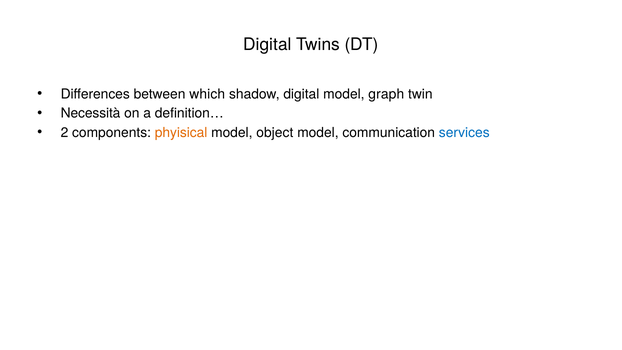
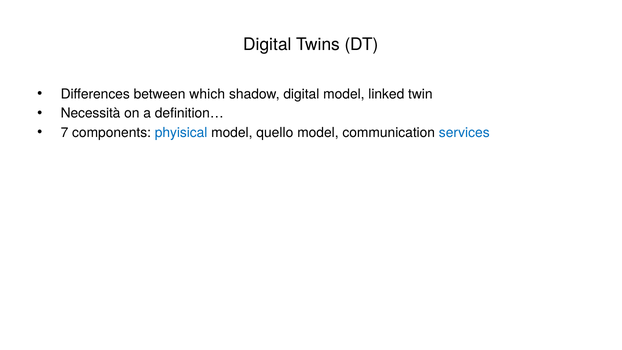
graph: graph -> linked (386, 94)
2: 2 -> 7 (64, 133)
phyisical colour: orange -> blue (181, 133)
object: object -> quello (275, 133)
